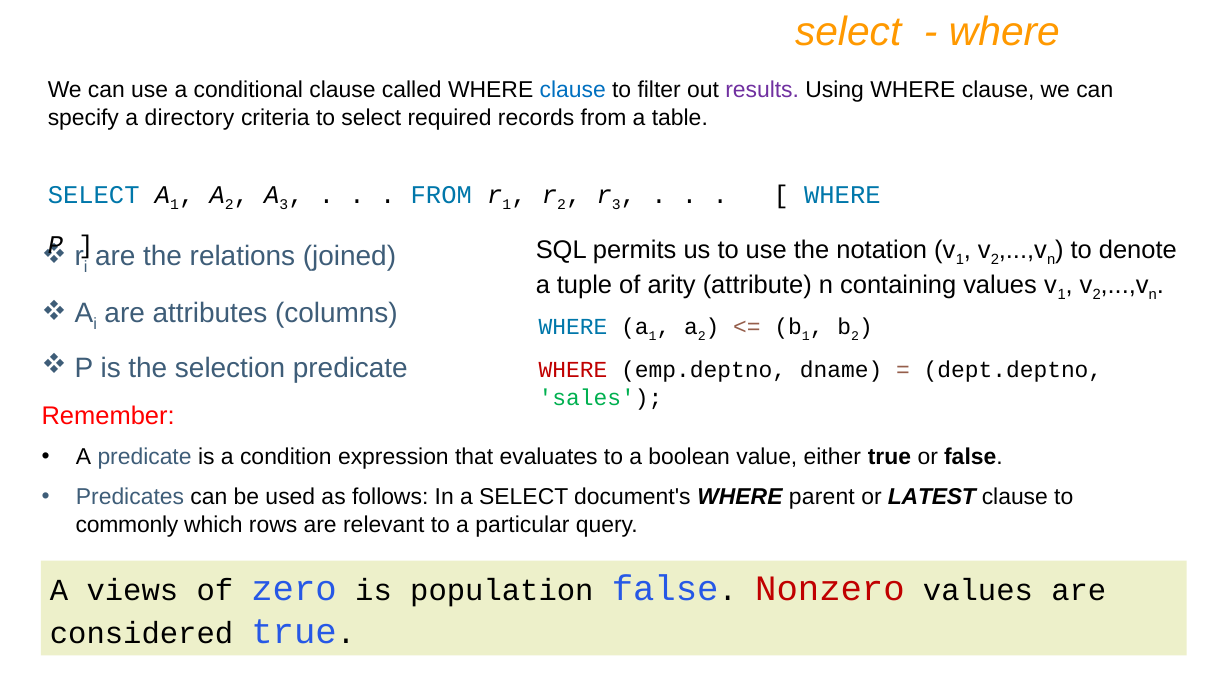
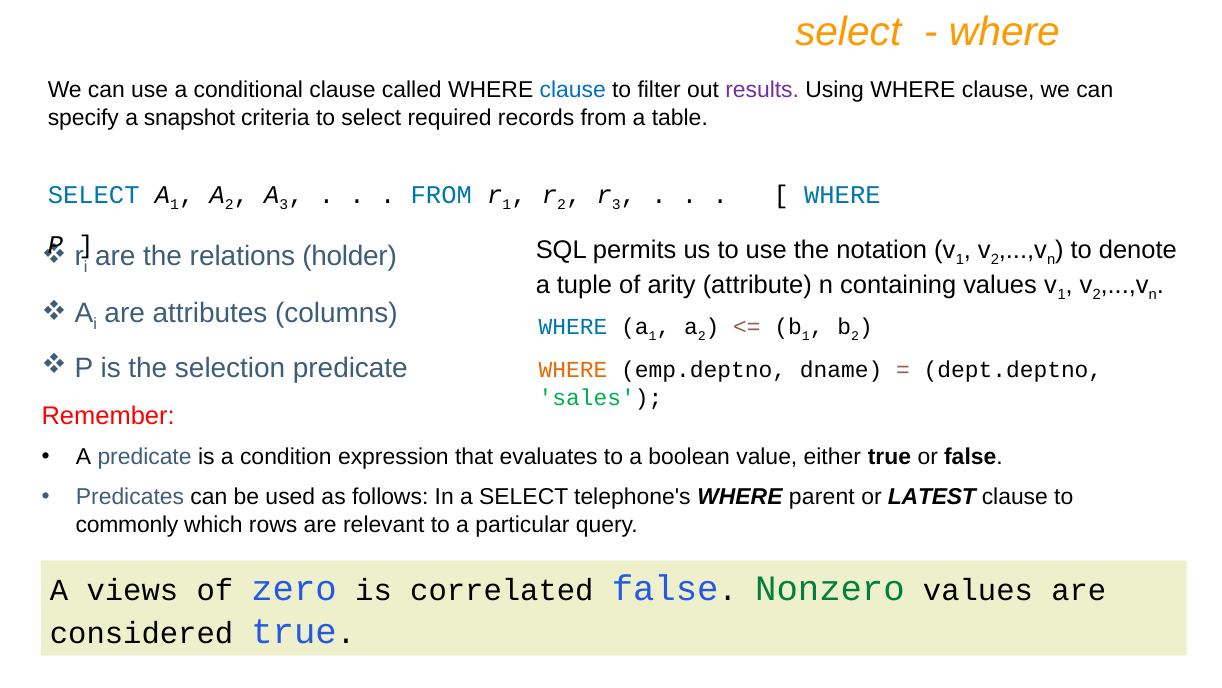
directory: directory -> snapshot (190, 118)
joined: joined -> holder (350, 256)
WHERE colour: red -> orange (573, 370)
document's: document's -> telephone's (632, 497)
population: population -> correlated (502, 590)
Nonzero colour: red -> green (830, 589)
